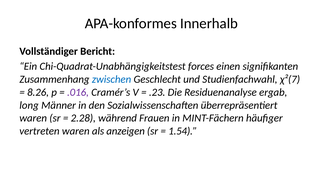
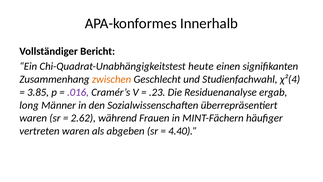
forces: forces -> heute (201, 66)
zwischen colour: blue -> orange (112, 79)
χ²(7: χ²(7 -> χ²(4 (290, 79)
8.26: 8.26 -> 3.85 (38, 92)
2.28: 2.28 -> 2.62 (83, 118)
anzeigen: anzeigen -> abgeben (126, 131)
1.54: 1.54 -> 4.40 (183, 131)
